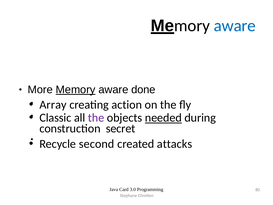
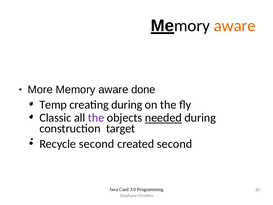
aware colour: blue -> orange (235, 26)
Memory underline: present -> none (76, 89)
Array: Array -> Temp (53, 105)
creating action: action -> during (127, 105)
secret: secret -> target (121, 128)
created attacks: attacks -> second (175, 144)
